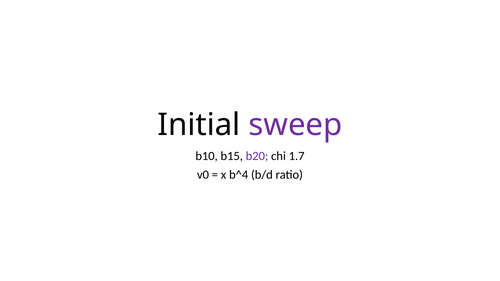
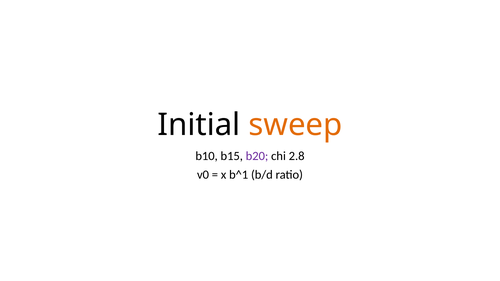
sweep colour: purple -> orange (295, 125)
1.7: 1.7 -> 2.8 (297, 156)
b^4: b^4 -> b^1 (239, 175)
